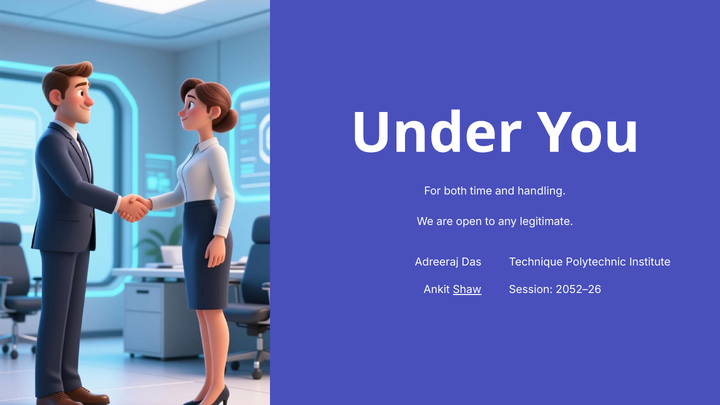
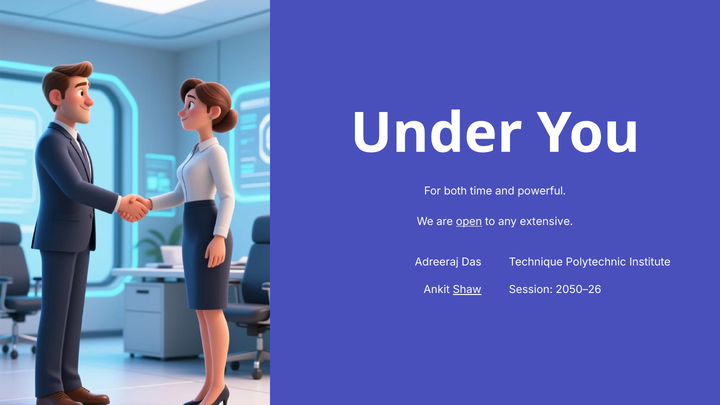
handling: handling -> powerful (542, 191)
open underline: none -> present (469, 221)
legitimate: legitimate -> extensive (546, 221)
2052–26: 2052–26 -> 2050–26 (579, 290)
